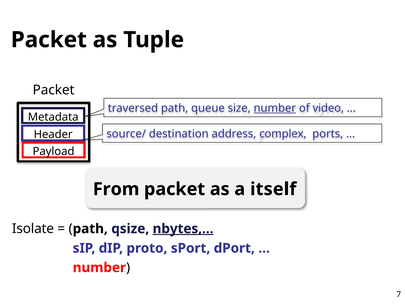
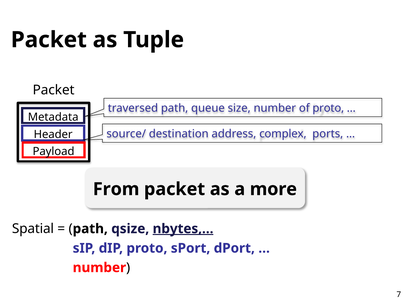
number underline: present -> none (275, 108)
of video: video -> proto (328, 108)
itself: itself -> more (273, 189)
Isolate: Isolate -> Spatial (33, 229)
